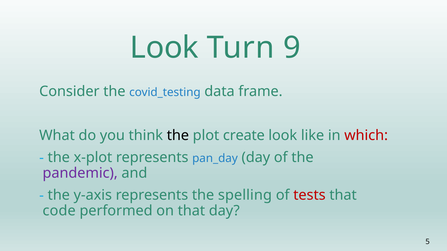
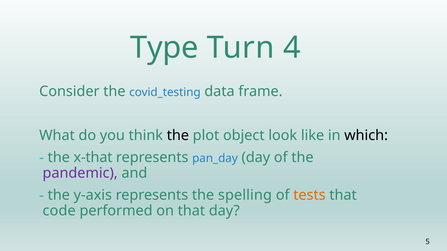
Look: Look -> Type (164, 48)
9: 9 -> 4 (292, 48)
create: create -> object (244, 136)
which colour: red -> black (366, 136)
x-plot: x-plot -> x-that (93, 158)
tests colour: red -> orange (309, 196)
